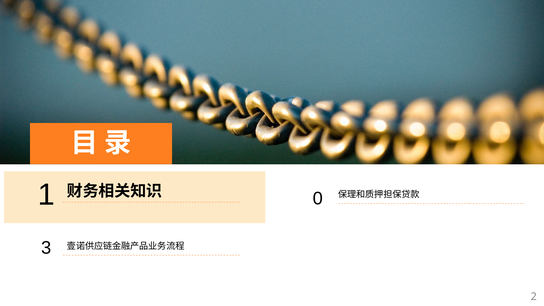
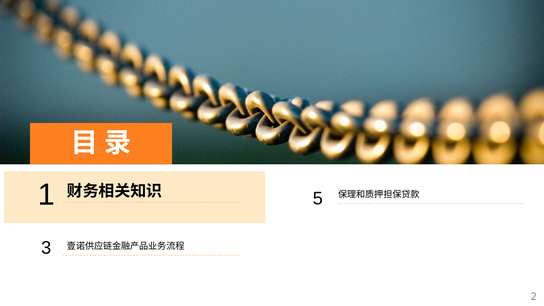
0: 0 -> 5 (318, 198)
